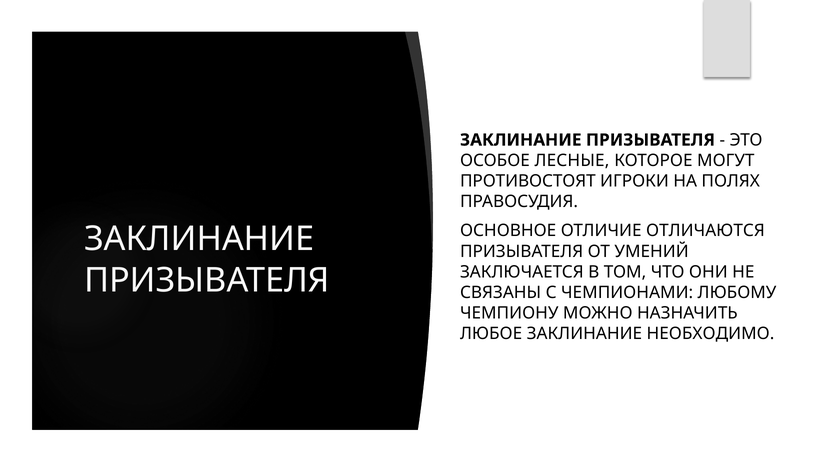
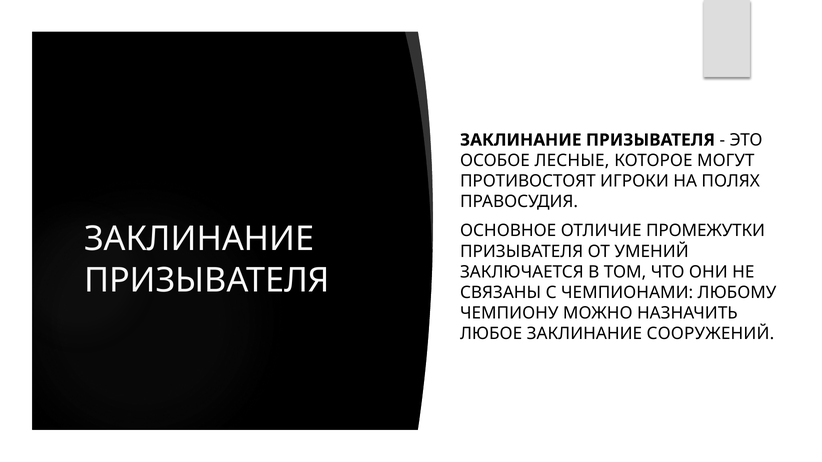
ОТЛИЧАЮТСЯ: ОТЛИЧАЮТСЯ -> ПРОМЕЖУТКИ (706, 231)
НЕОБХОДИМО: НЕОБХОДИМО -> СООРУЖЕНИЙ (710, 334)
